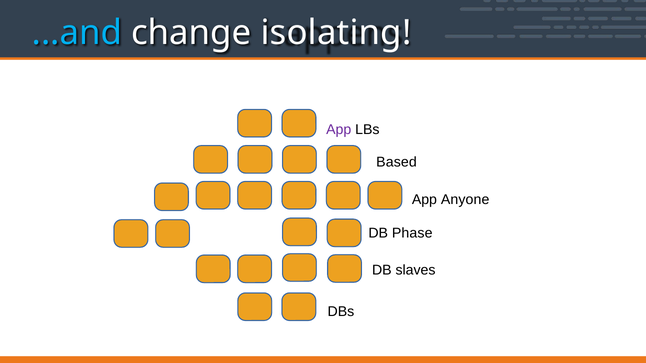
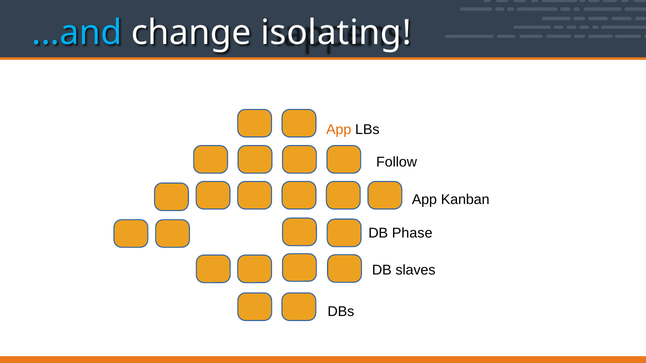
App colour: purple -> orange (339, 129)
Based: Based -> Follow (397, 162)
Anyone: Anyone -> Kanban (465, 200)
